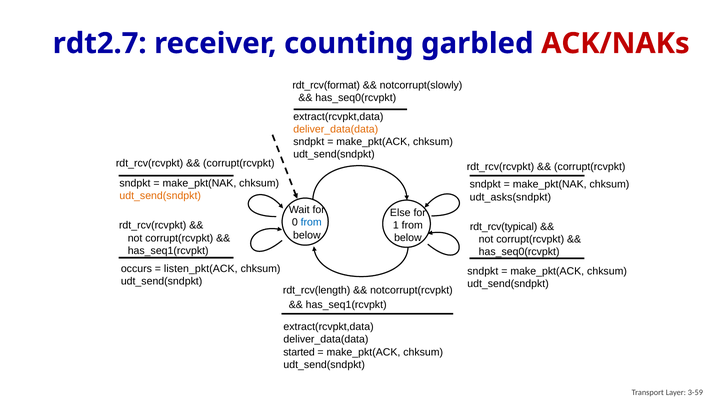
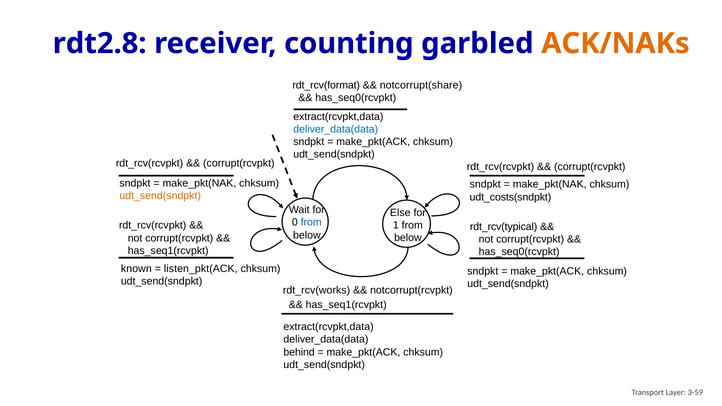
rdt2.7: rdt2.7 -> rdt2.8 (100, 43)
ACK/NAKs colour: red -> orange (615, 43)
notcorrupt(slowly: notcorrupt(slowly -> notcorrupt(share (421, 85)
deliver_data(data colour: orange -> blue (336, 129)
udt_asks(sndpkt: udt_asks(sndpkt -> udt_costs(sndpkt (511, 197)
occurs: occurs -> known (136, 269)
rdt_rcv(length: rdt_rcv(length -> rdt_rcv(works (317, 291)
started: started -> behind (299, 352)
